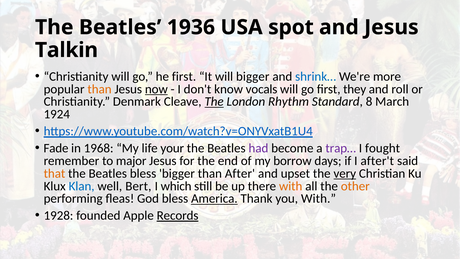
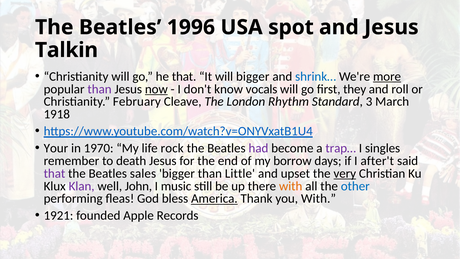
1936: 1936 -> 1996 (191, 27)
he first: first -> that (184, 76)
more underline: none -> present (387, 76)
than colour: orange -> purple (100, 89)
Denmark: Denmark -> February (137, 102)
The underline: present -> none (214, 102)
8: 8 -> 3 (369, 102)
1924: 1924 -> 1918 (57, 114)
Fade: Fade -> Your (56, 148)
1968: 1968 -> 1970 (99, 148)
your: your -> rock (172, 148)
fought: fought -> singles (383, 148)
major: major -> death (131, 161)
that colour: orange -> purple (54, 173)
Beatles bless: bless -> sales (143, 173)
After: After -> Little (240, 173)
Klan colour: blue -> purple (82, 186)
Bert: Bert -> John (139, 186)
which: which -> music (176, 186)
other colour: orange -> blue (355, 186)
1928: 1928 -> 1921 (59, 215)
Records underline: present -> none (178, 215)
